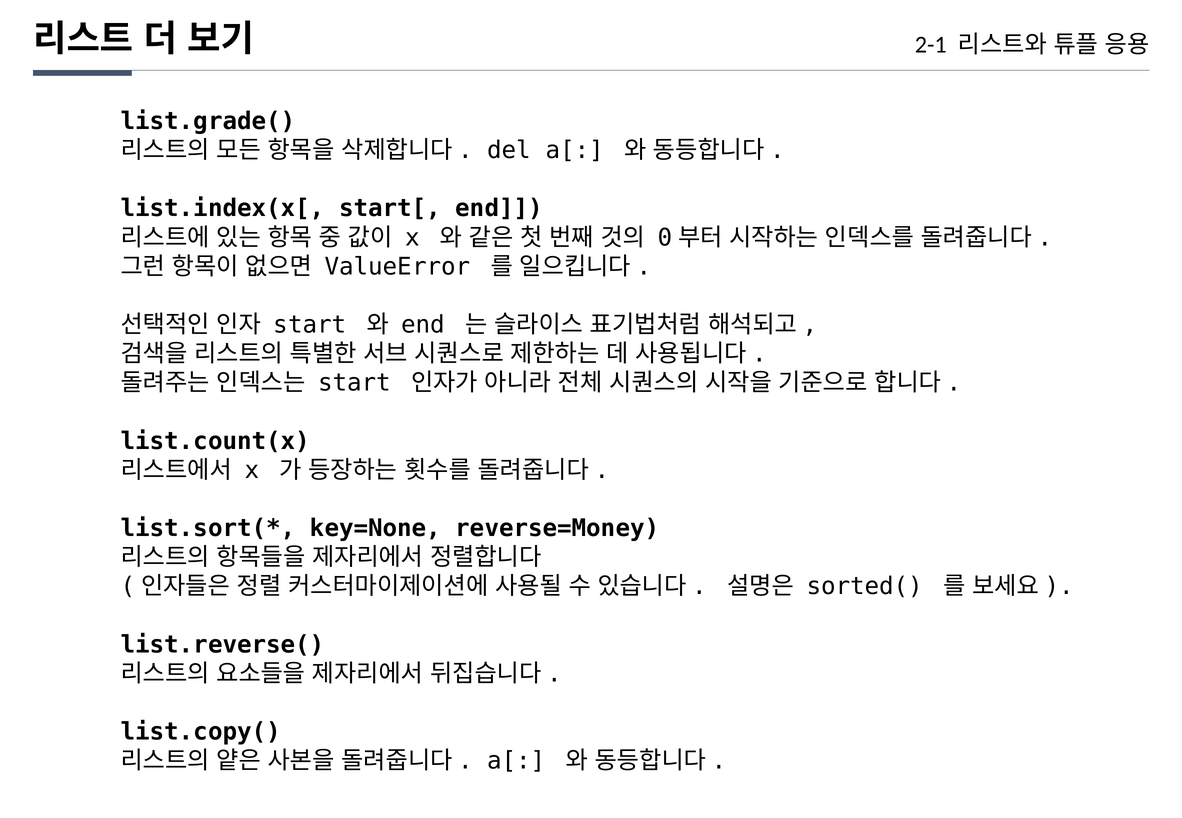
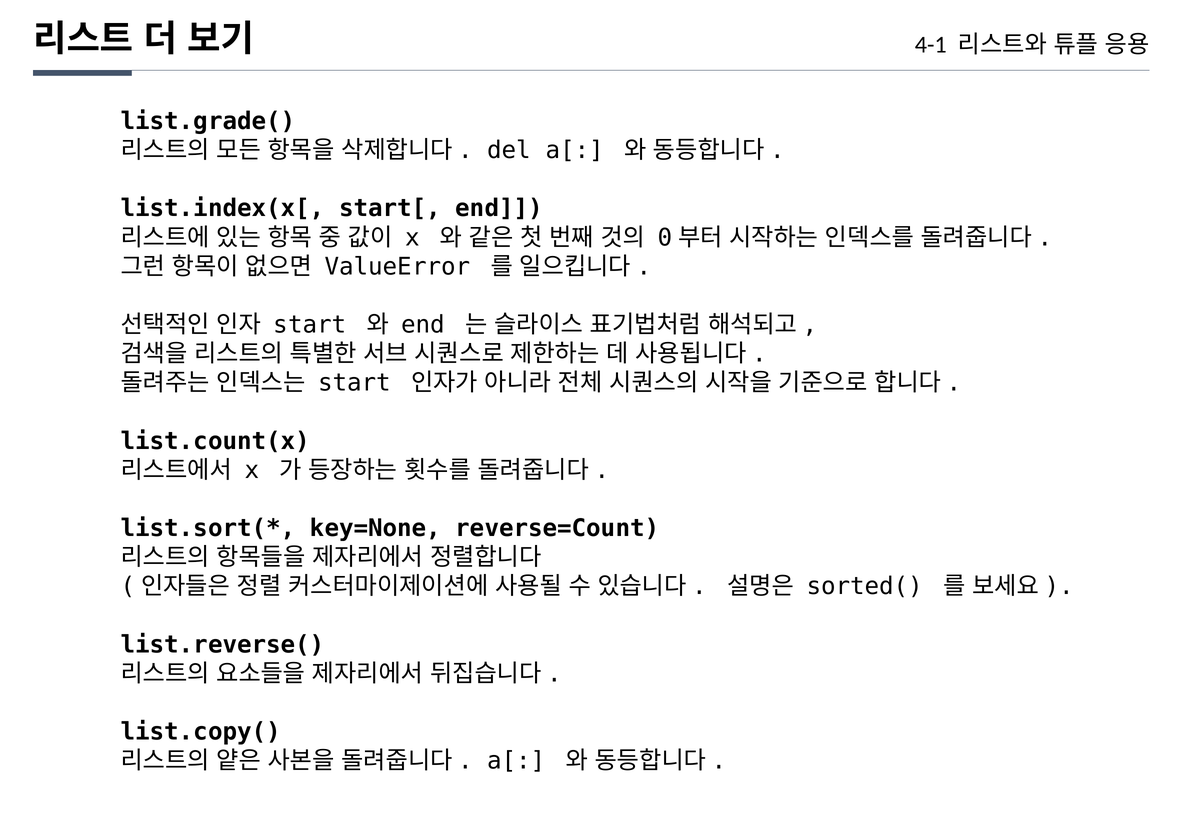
2-1: 2-1 -> 4-1 (931, 45)
reverse=Money: reverse=Money -> reverse=Count (557, 528)
